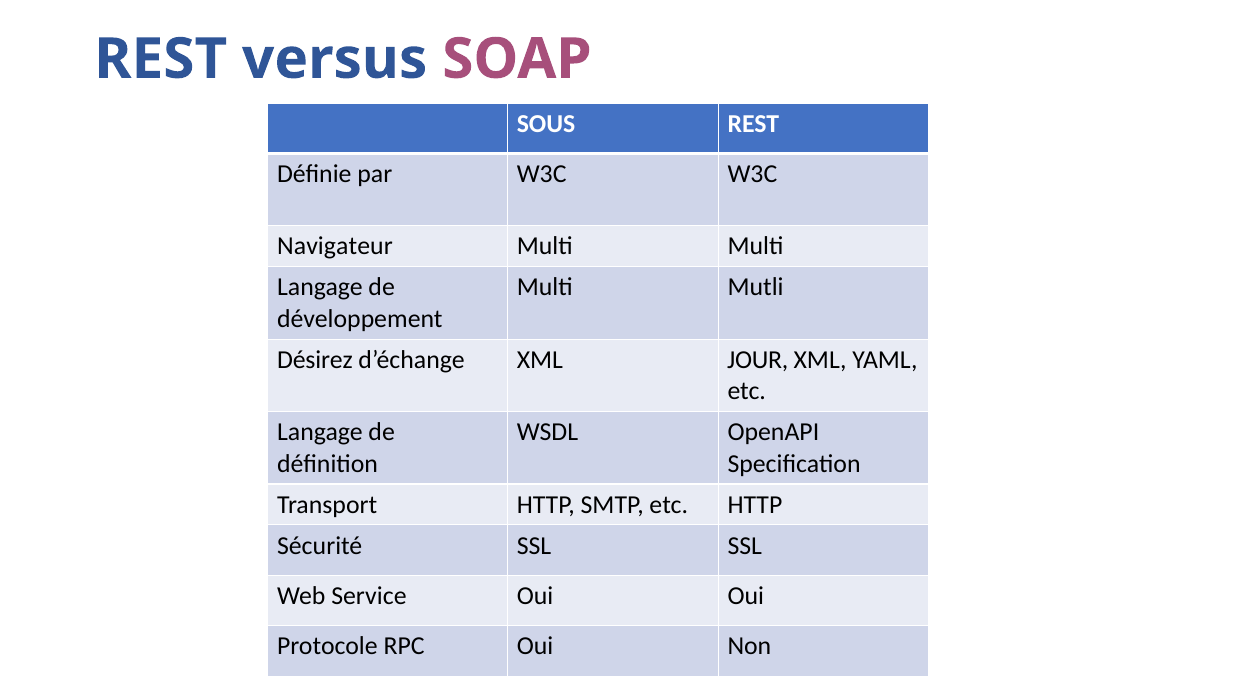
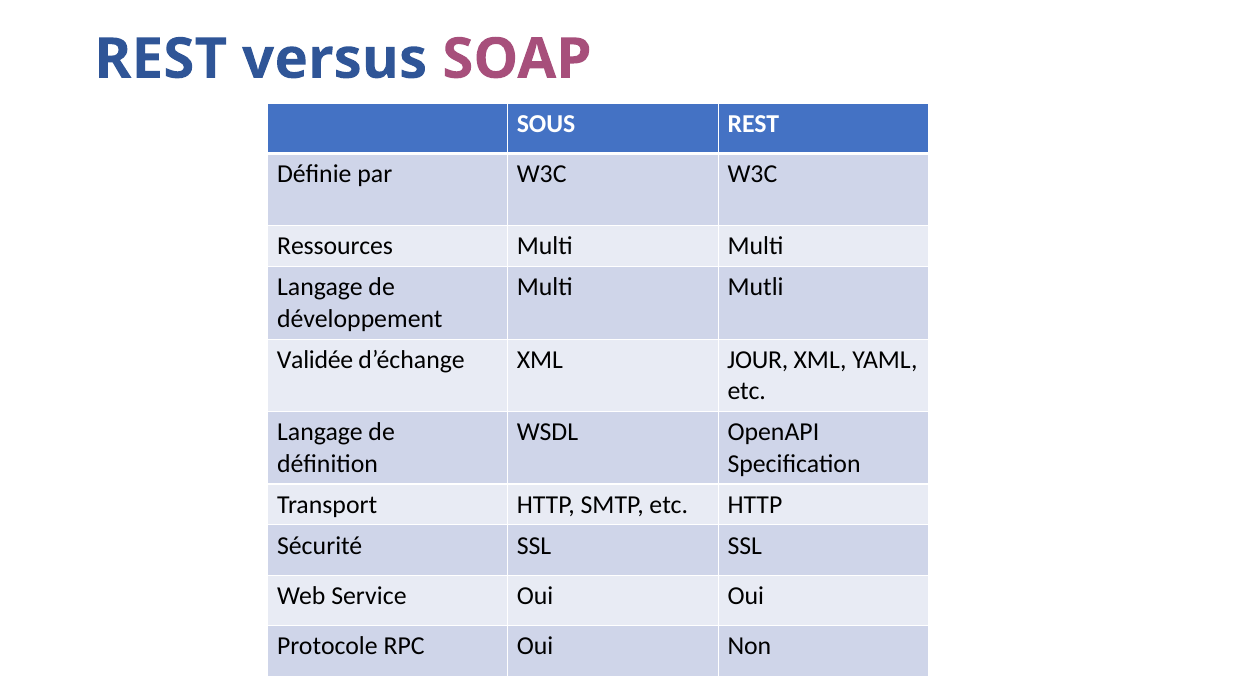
Navigateur: Navigateur -> Ressources (335, 246)
Désirez: Désirez -> Validée (315, 360)
